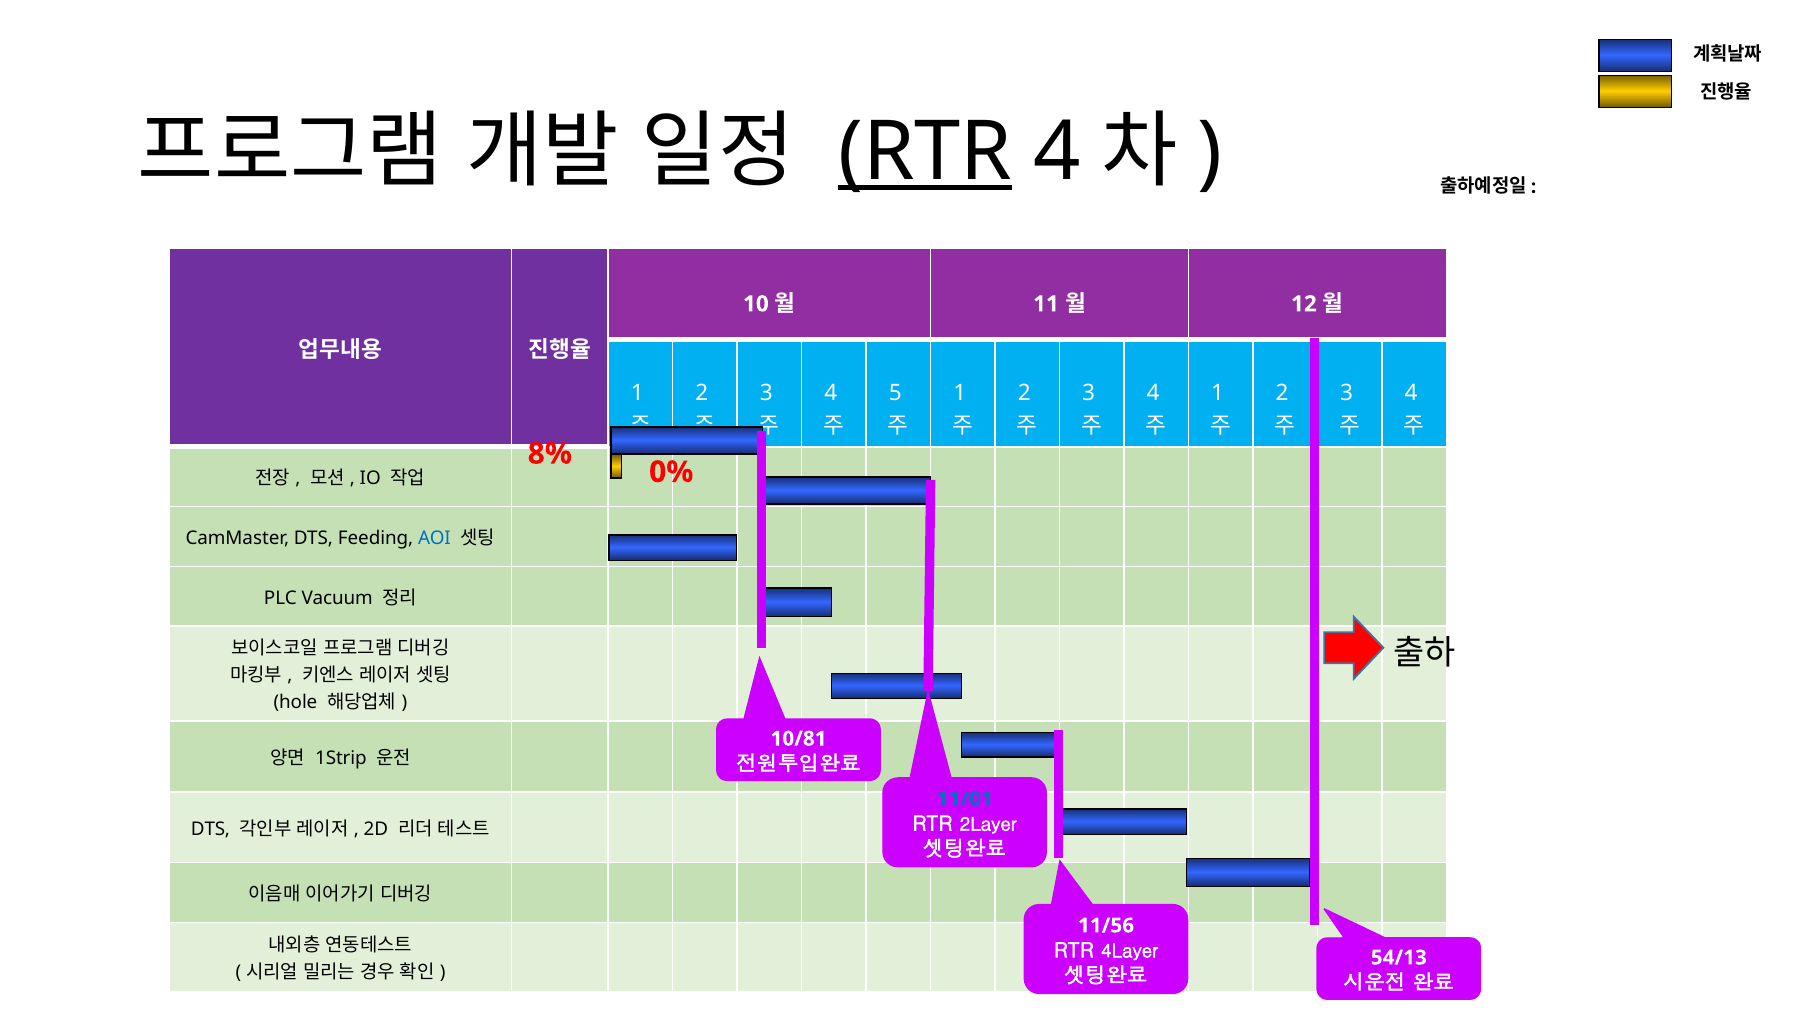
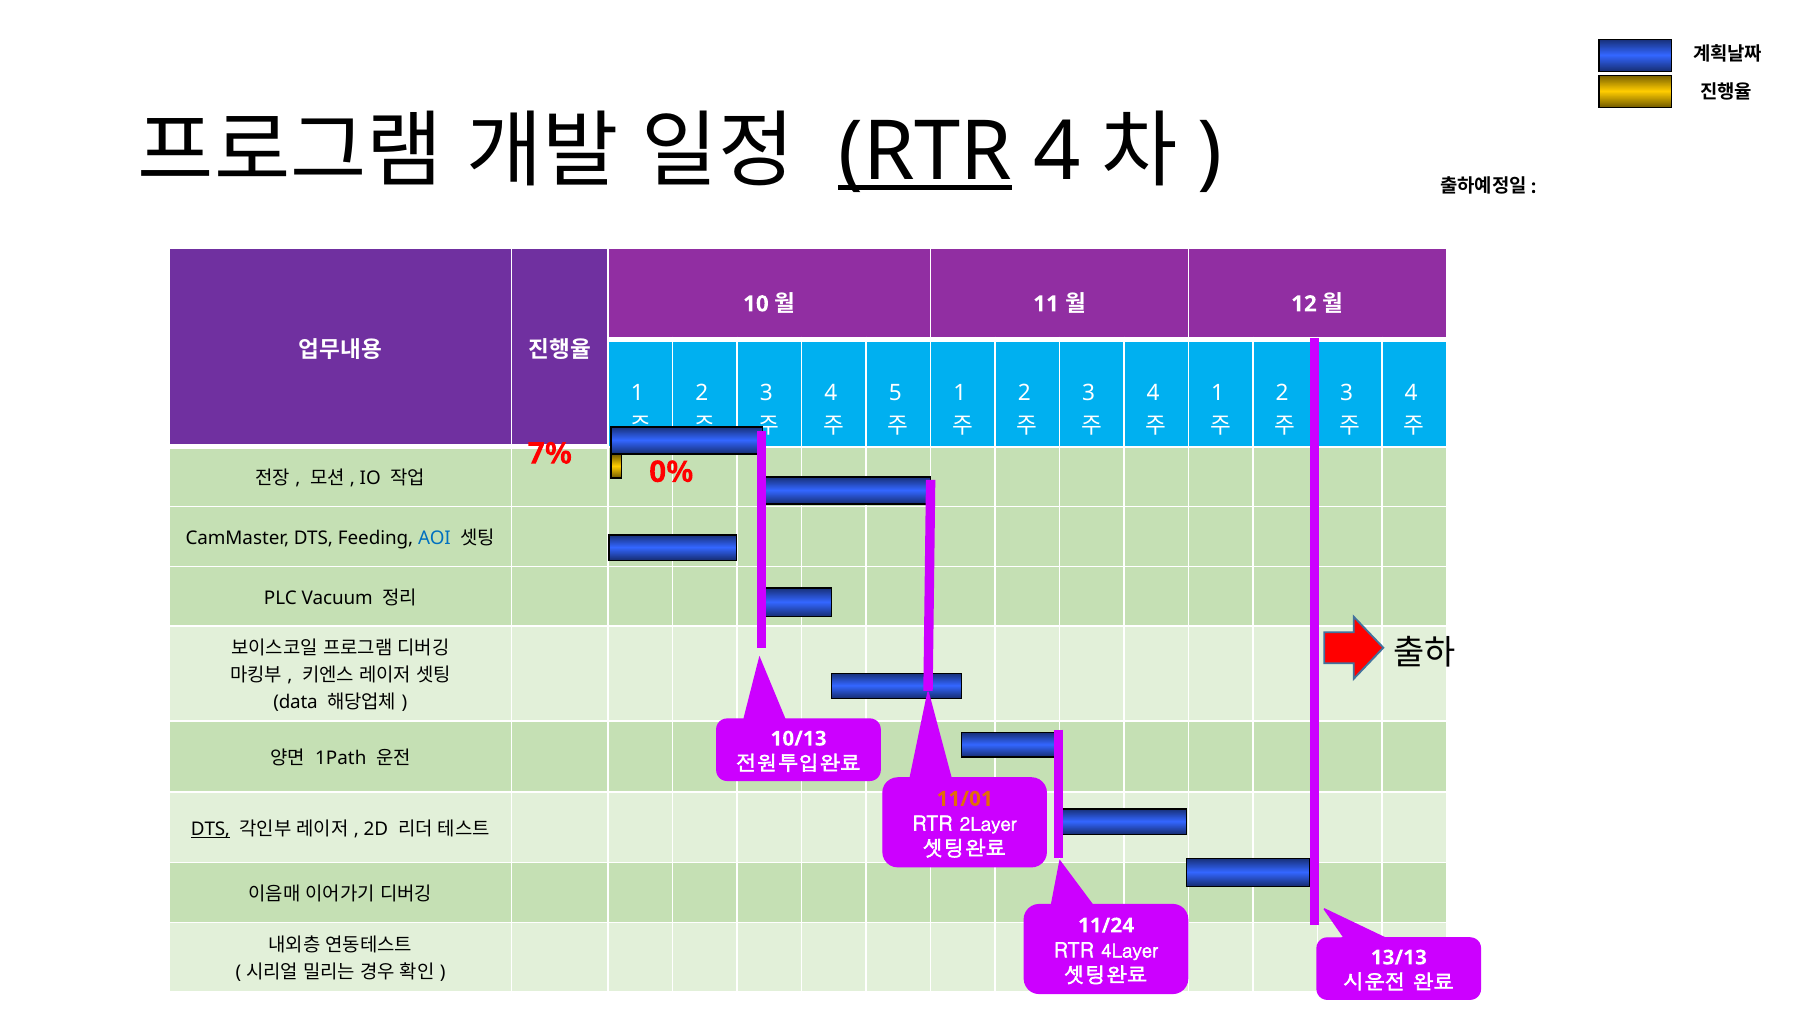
8%: 8% -> 7% (550, 454)
hole: hole -> data (296, 703)
10/81: 10/81 -> 10/13 (799, 739)
1Strip: 1Strip -> 1Path (341, 759)
11/01 colour: blue -> orange (965, 799)
DTS underline: none -> present (210, 830)
11/56: 11/56 -> 11/24 (1106, 926)
54/13: 54/13 -> 13/13 (1399, 958)
